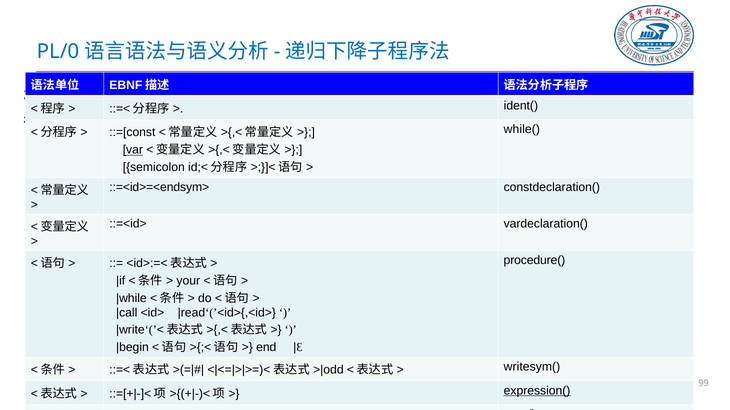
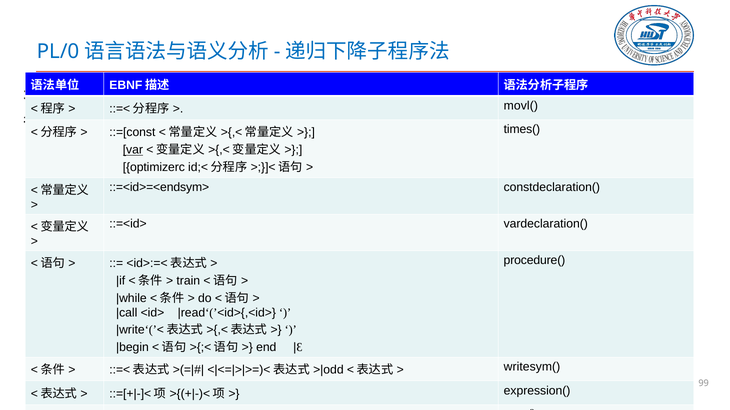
ident(: ident( -> movl( (521, 106)
while(: while( -> times( (522, 130)
semicolon: semicolon -> optimizerc (154, 168)
your: your -> train (188, 281)
expression( underline: present -> none (537, 391)
